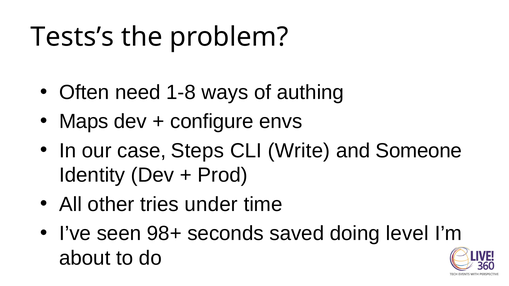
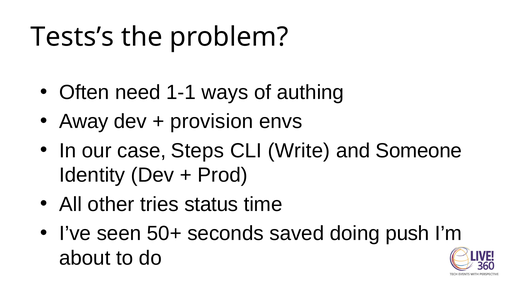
1-8: 1-8 -> 1-1 (181, 92)
Maps: Maps -> Away (84, 122)
configure: configure -> provision (212, 122)
under: under -> status (211, 205)
98+: 98+ -> 50+ (164, 234)
level: level -> push (407, 234)
